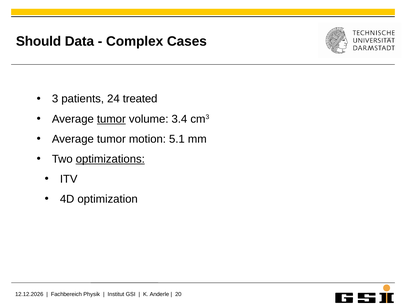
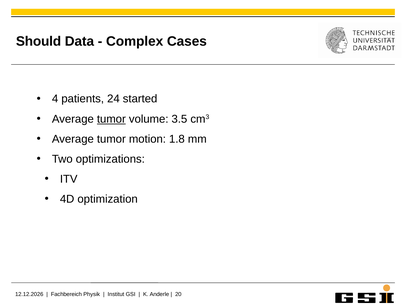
3: 3 -> 4 (55, 99)
treated: treated -> started (140, 99)
3.4: 3.4 -> 3.5 (179, 119)
5.1: 5.1 -> 1.8 (177, 139)
optimizations underline: present -> none (110, 159)
